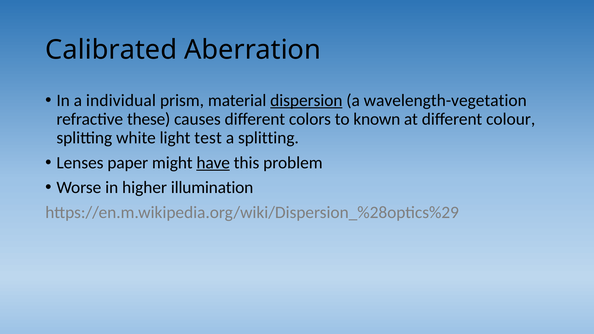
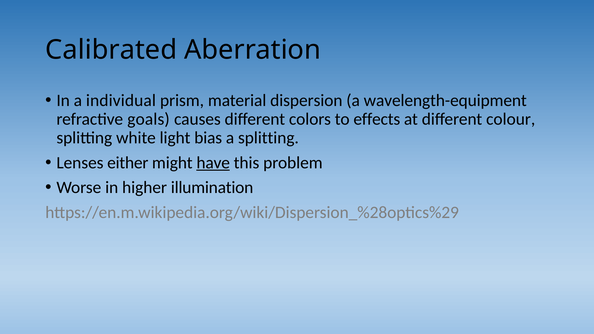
dispersion underline: present -> none (306, 100)
wavelength-vegetation: wavelength-vegetation -> wavelength-equipment (445, 100)
these: these -> goals (148, 119)
known: known -> effects (377, 119)
test: test -> bias (208, 138)
paper: paper -> either (128, 163)
